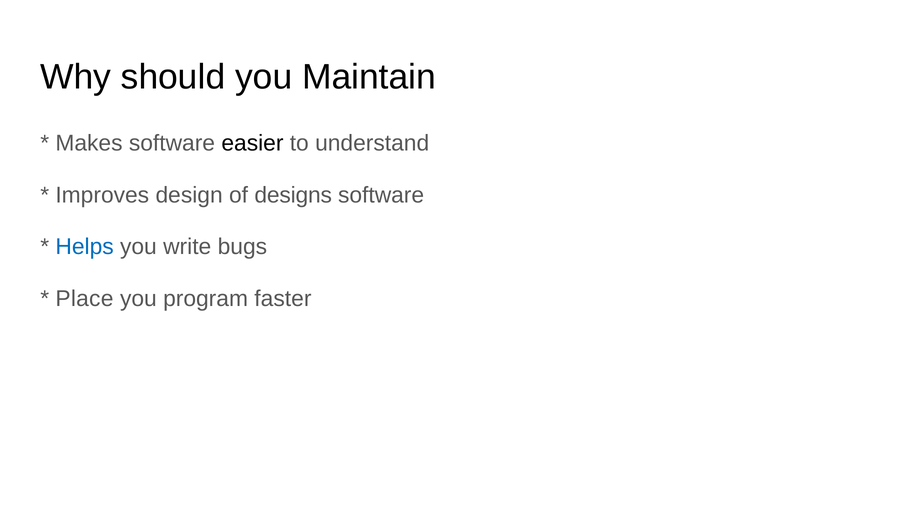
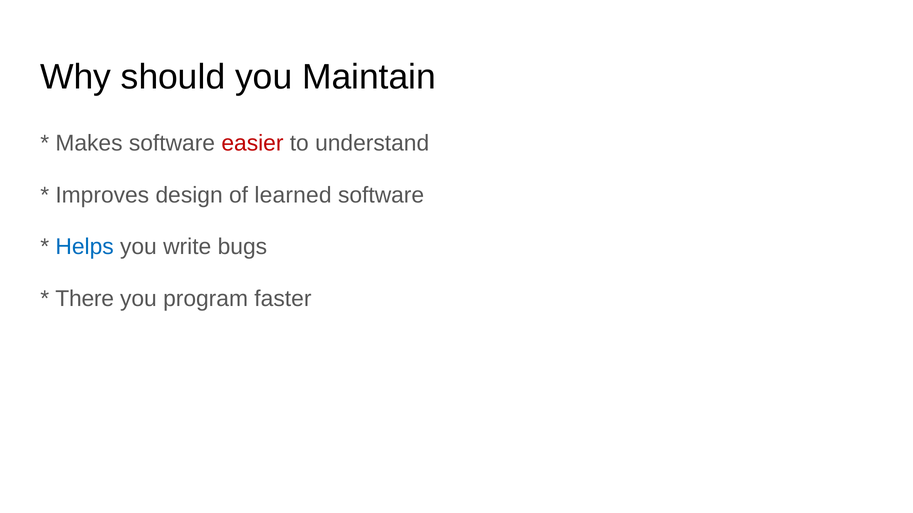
easier colour: black -> red (252, 144)
designs: designs -> learned (293, 195)
Place: Place -> There (85, 299)
